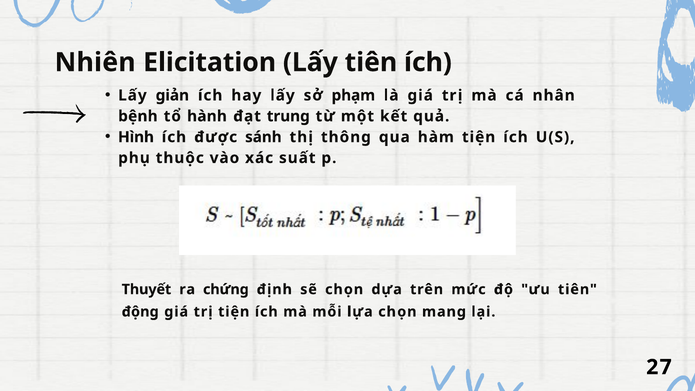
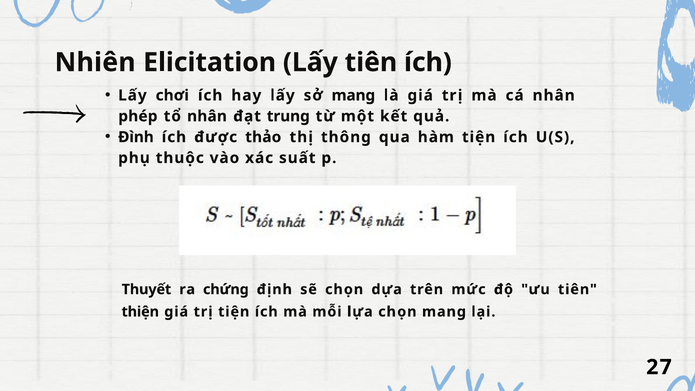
giản: giản -> chơi (172, 95)
sở phạm: phạm -> mang (353, 95)
bệnh: bệnh -> phép (138, 116)
tổ hành: hành -> nhân (207, 116)
Hình: Hình -> Đình (136, 137)
sánh: sánh -> thảo (263, 137)
động: động -> thiện (140, 312)
